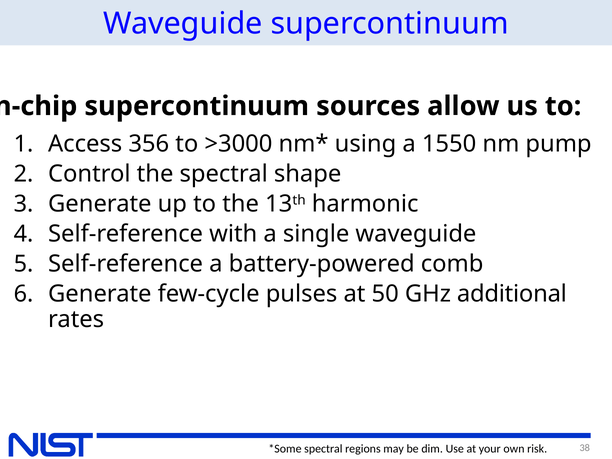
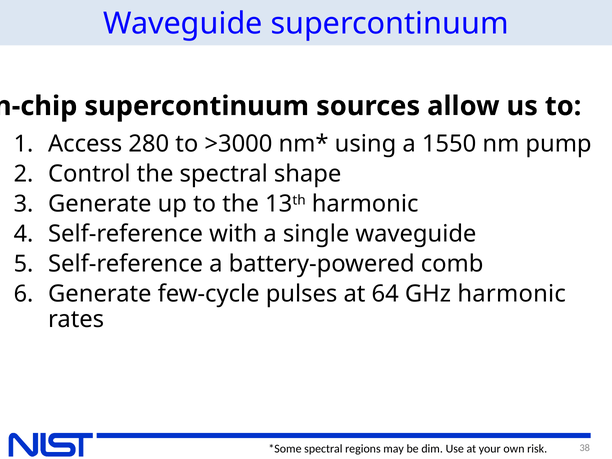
356: 356 -> 280 (149, 144)
50: 50 -> 64 (385, 294)
GHz additional: additional -> harmonic (512, 294)
